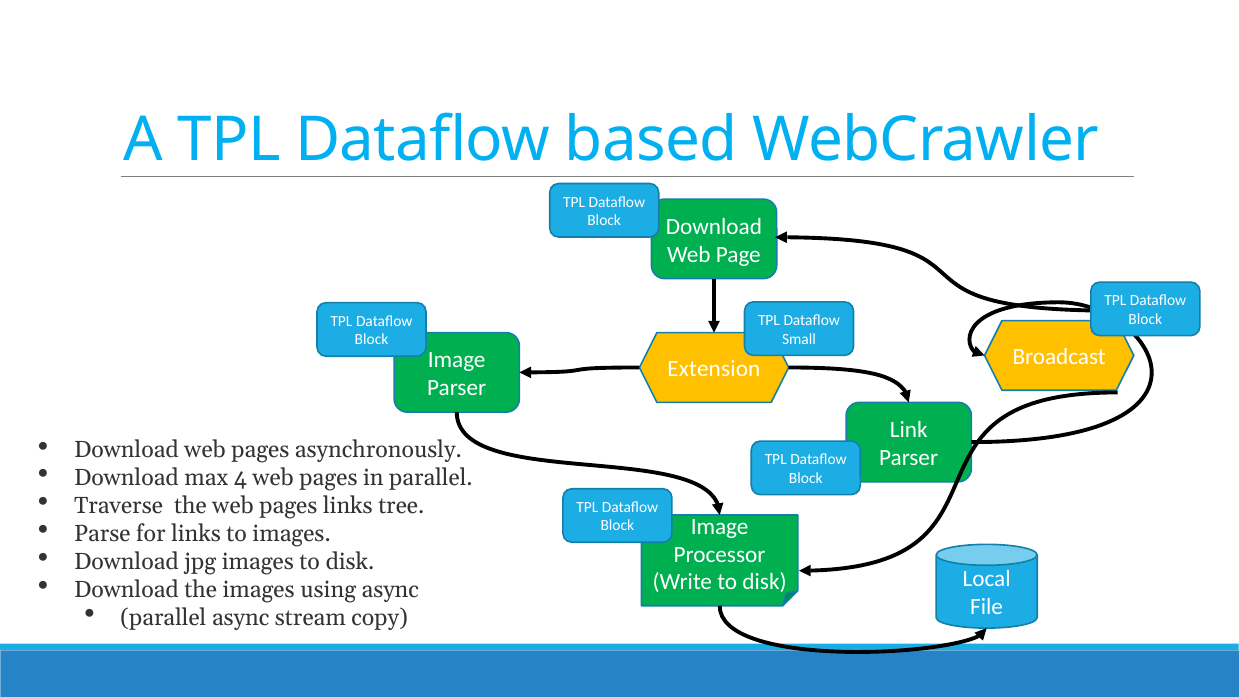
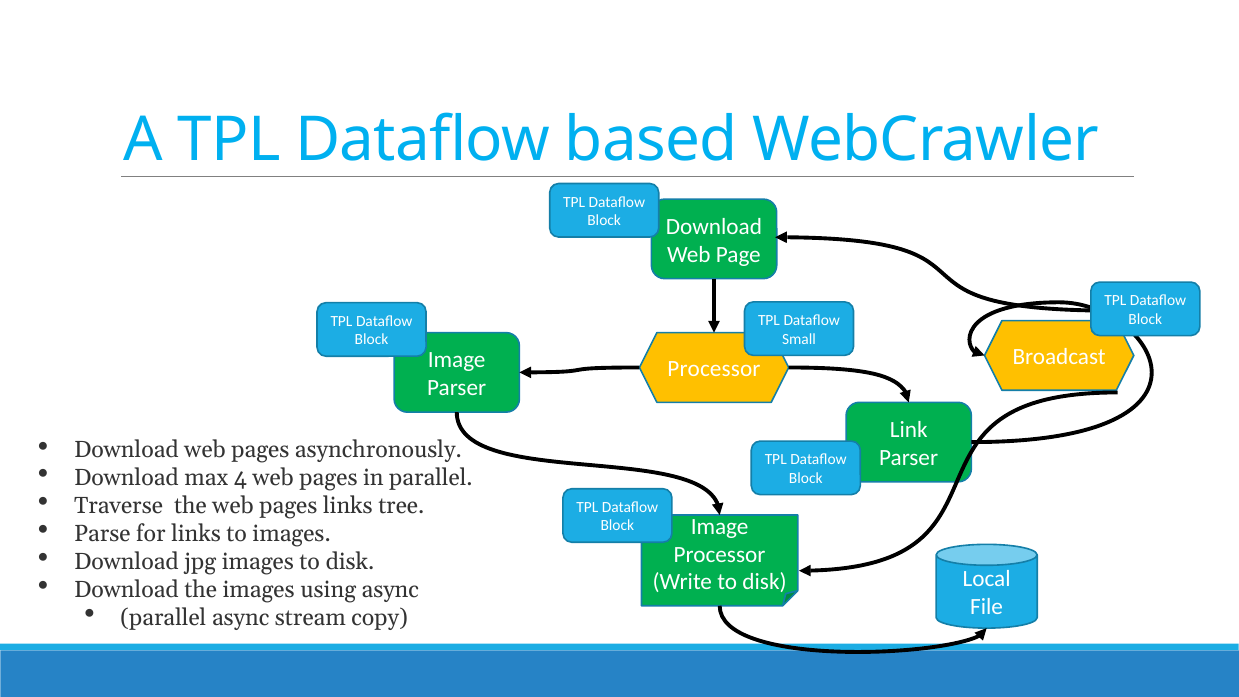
Extension: Extension -> Processor (714, 369)
